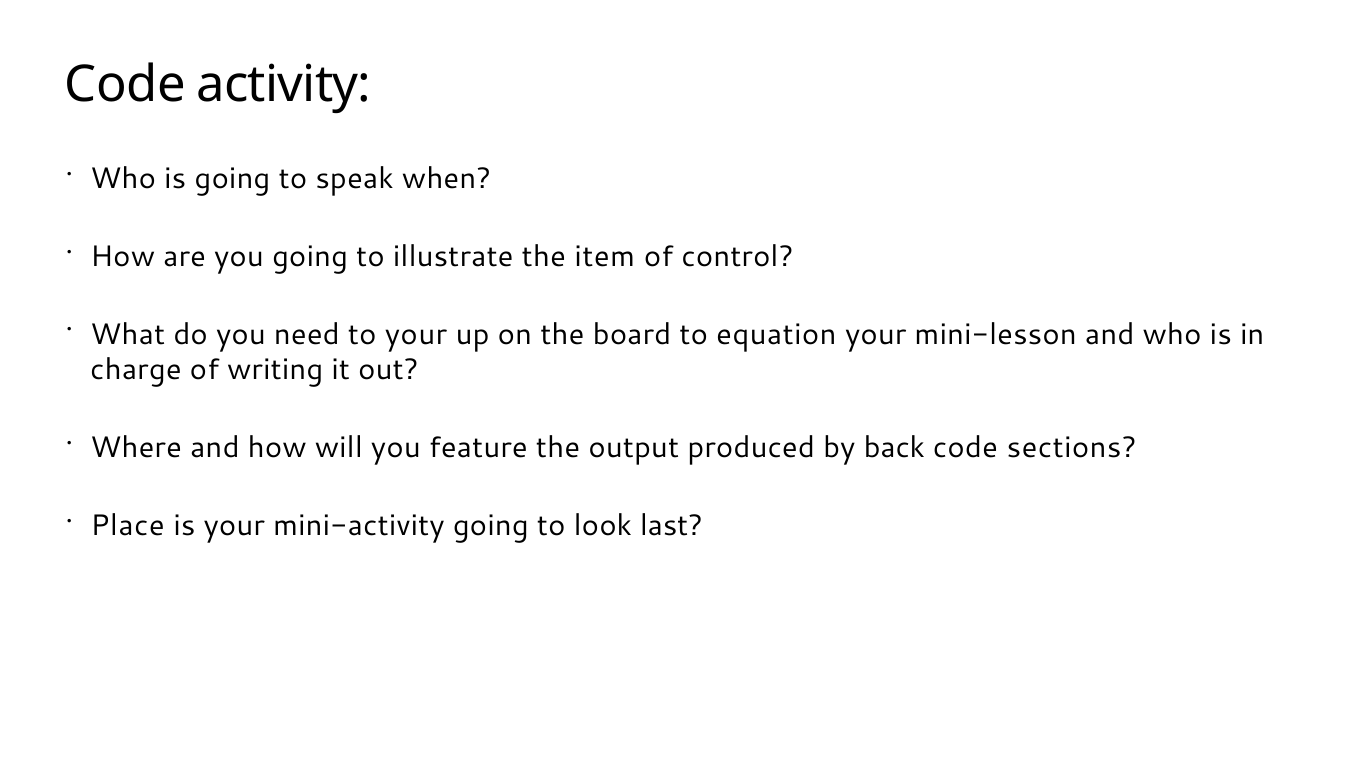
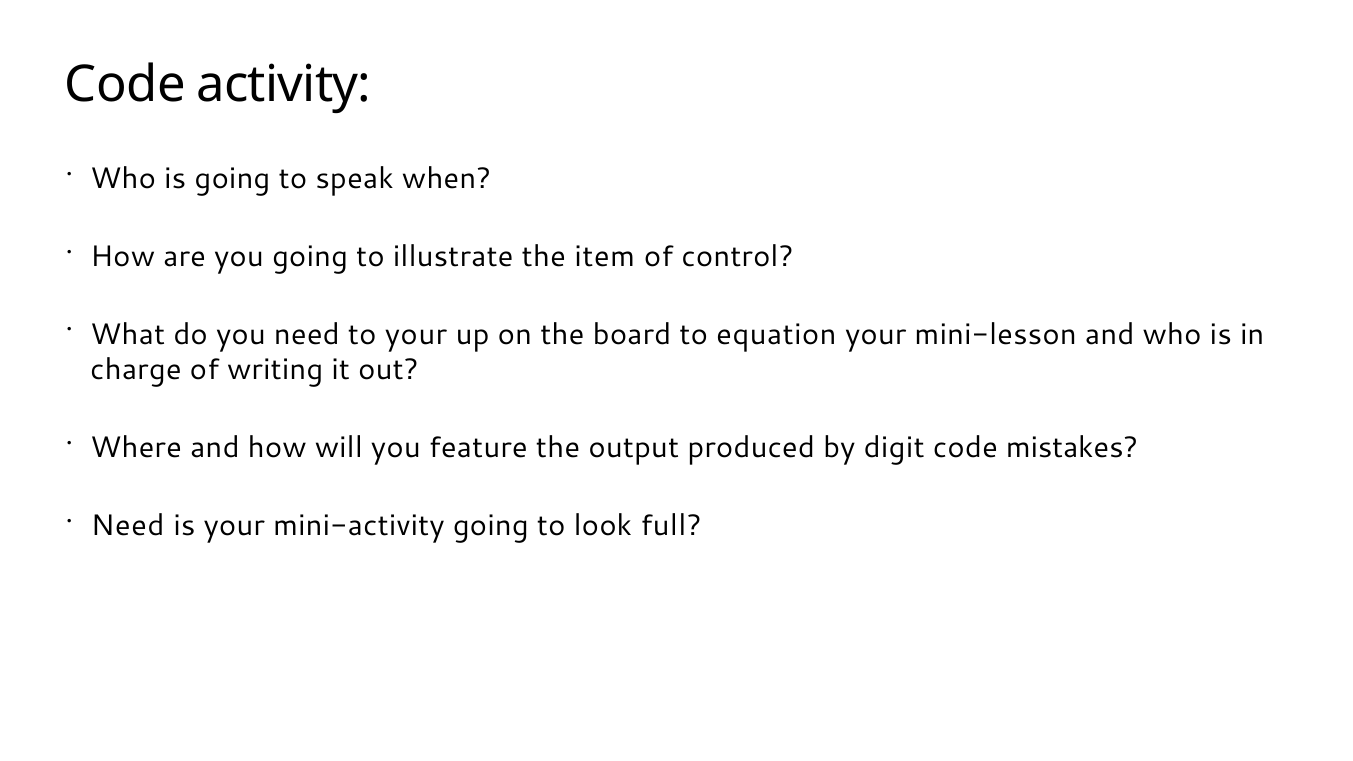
back: back -> digit (894, 448)
sections: sections -> mistakes (1072, 448)
Place: Place -> Need (128, 526)
last: last -> full (671, 526)
